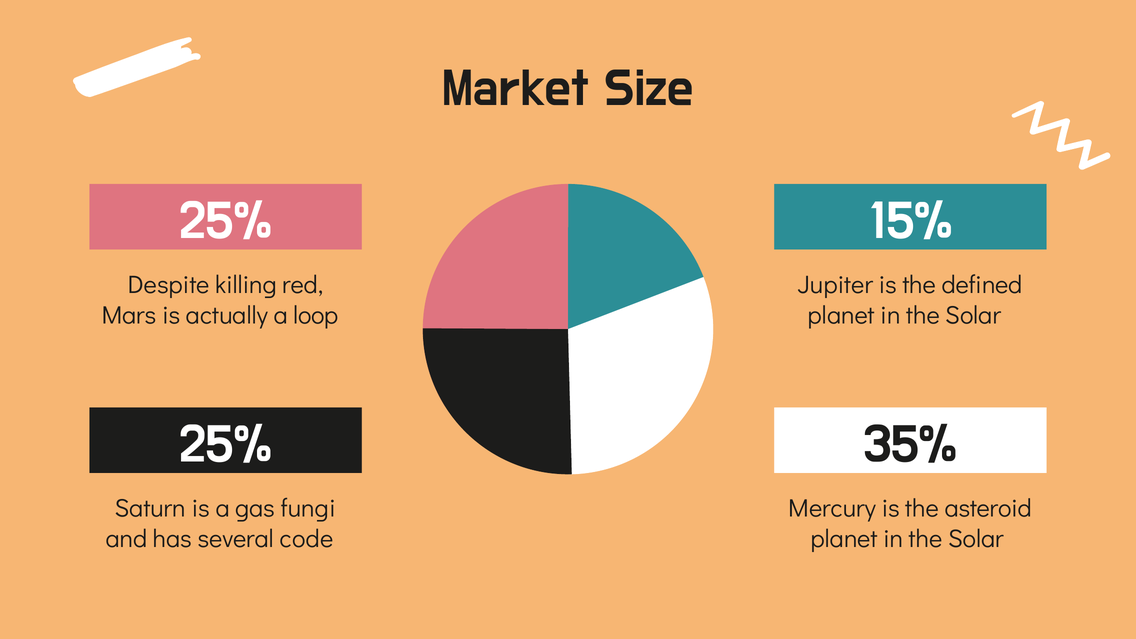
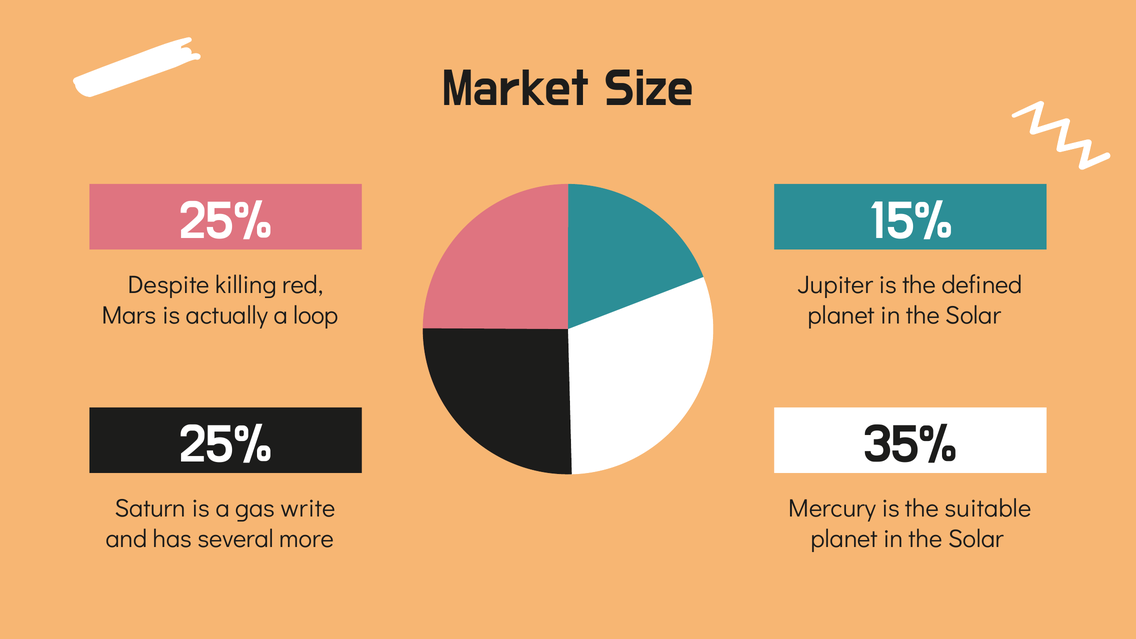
fungi: fungi -> write (308, 509)
asteroid: asteroid -> suitable (988, 509)
code: code -> more (307, 539)
